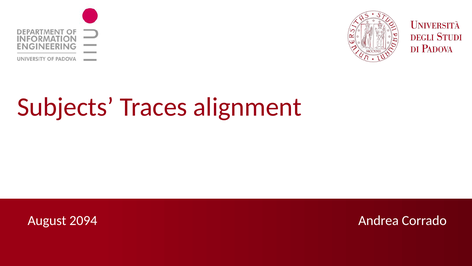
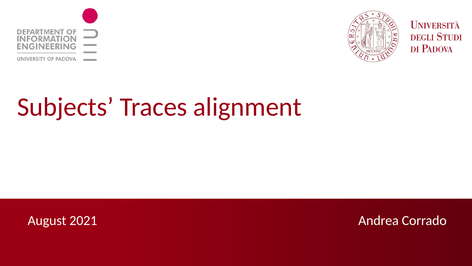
2094: 2094 -> 2021 (83, 220)
